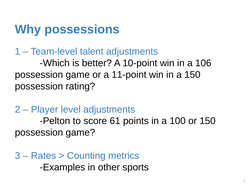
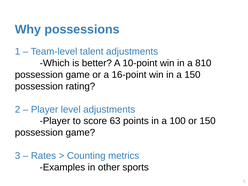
106: 106 -> 810 (203, 63)
11-point: 11-point -> 16-point (129, 75)
Pelton: Pelton -> Player (55, 121)
61: 61 -> 63 (115, 121)
